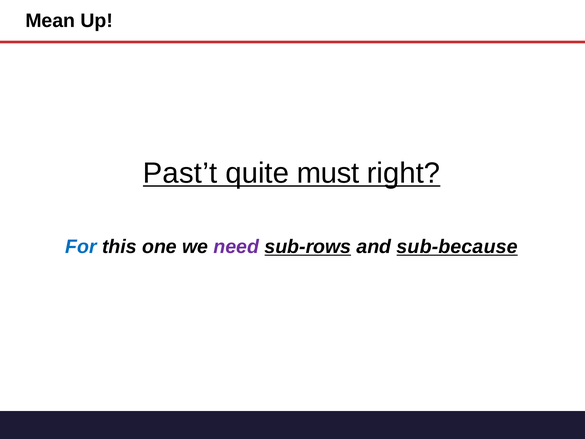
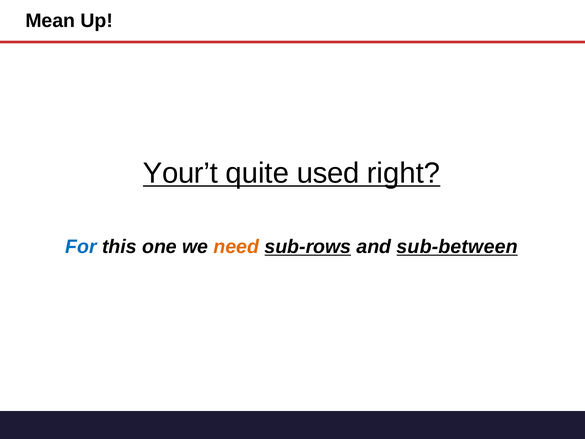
Past’t: Past’t -> Your’t (180, 173)
must: must -> used (328, 173)
need colour: purple -> orange (236, 246)
sub-because: sub-because -> sub-between (457, 246)
